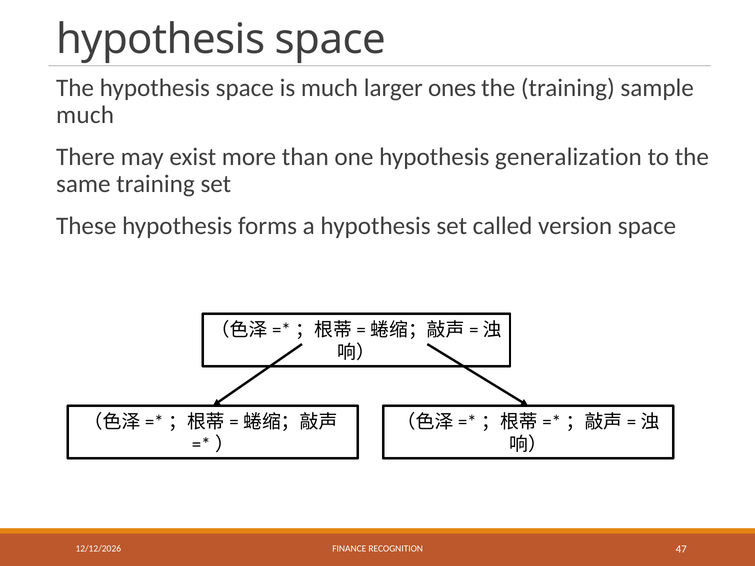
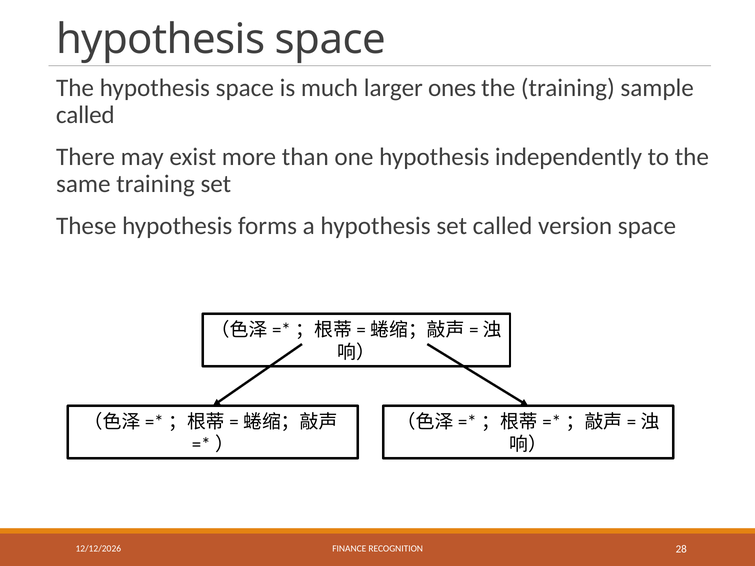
much: much -> called (85, 115)
generalization: generalization -> independently (569, 157)
47: 47 -> 28 (681, 549)
